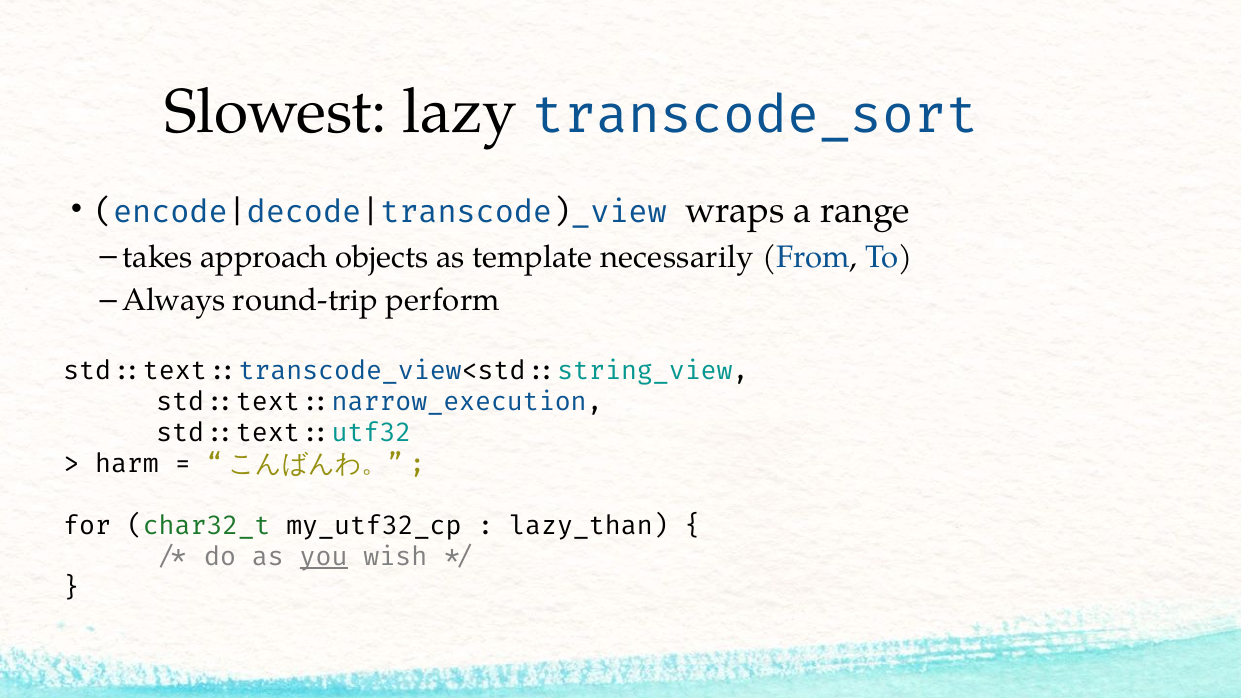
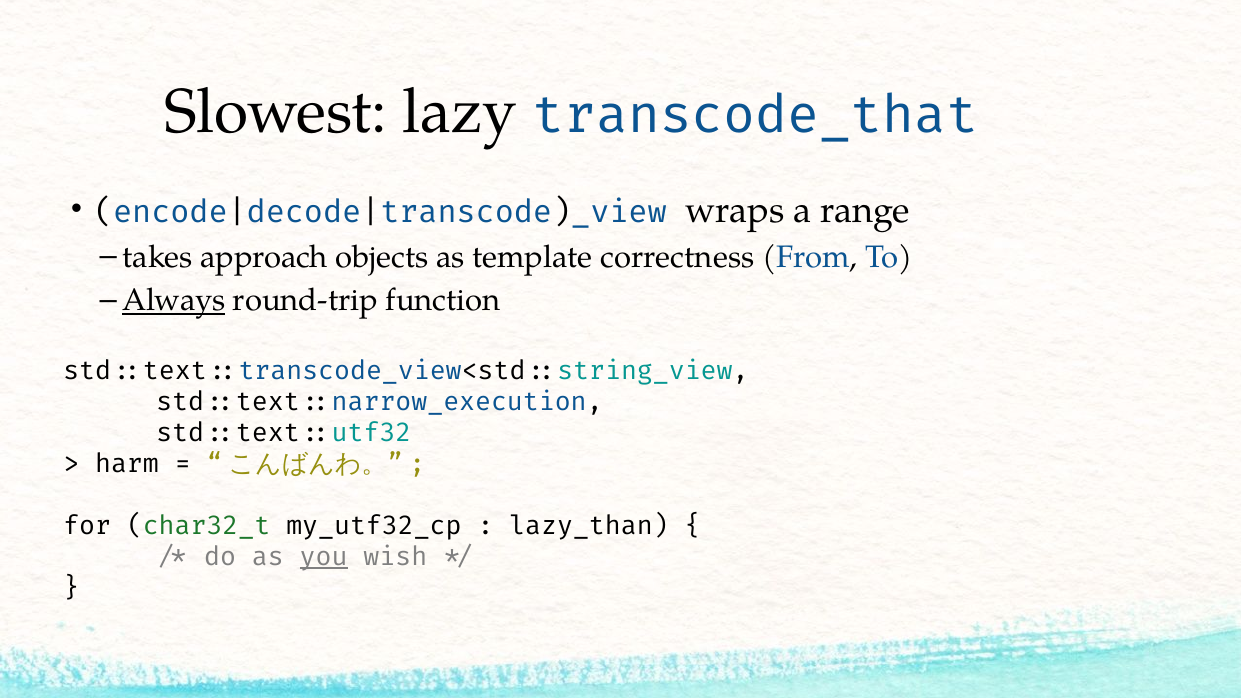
transcode_sort: transcode_sort -> transcode_that (755, 116)
necessarily: necessarily -> correctness (677, 257)
Always underline: none -> present (174, 301)
perform: perform -> function (443, 301)
